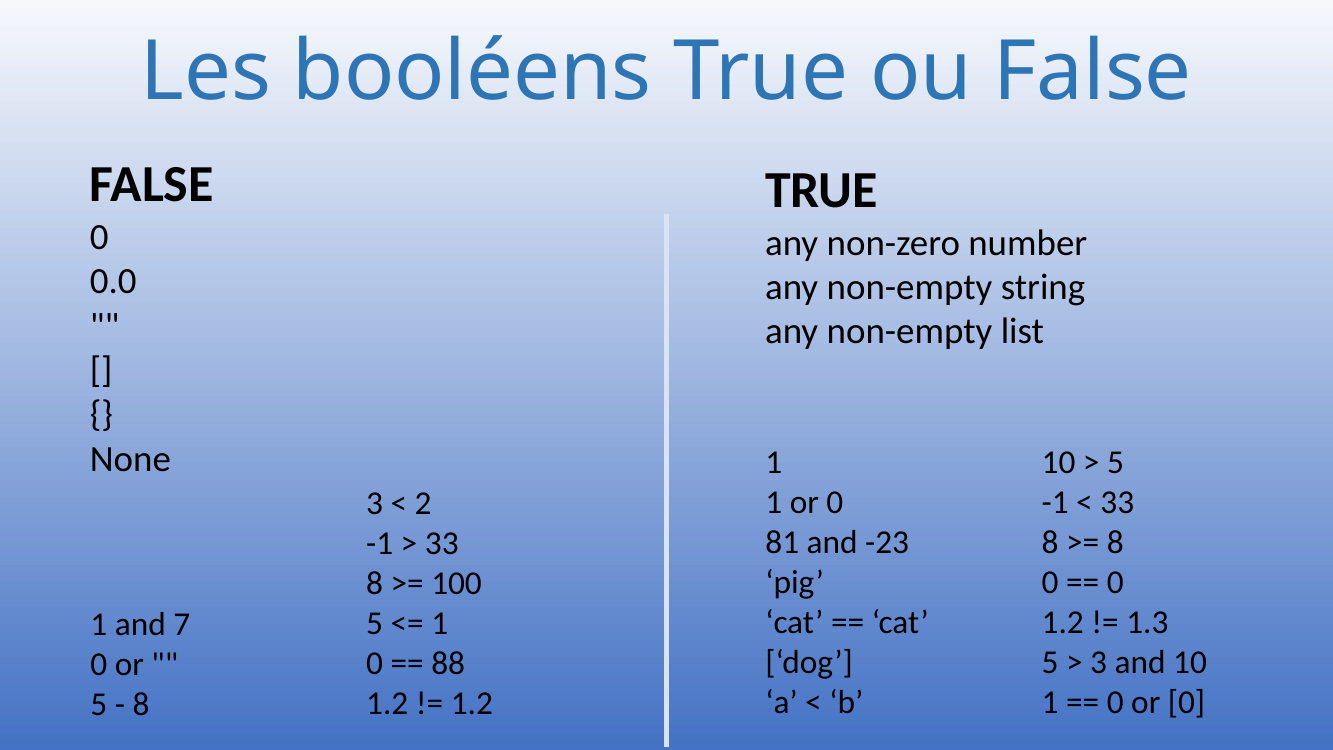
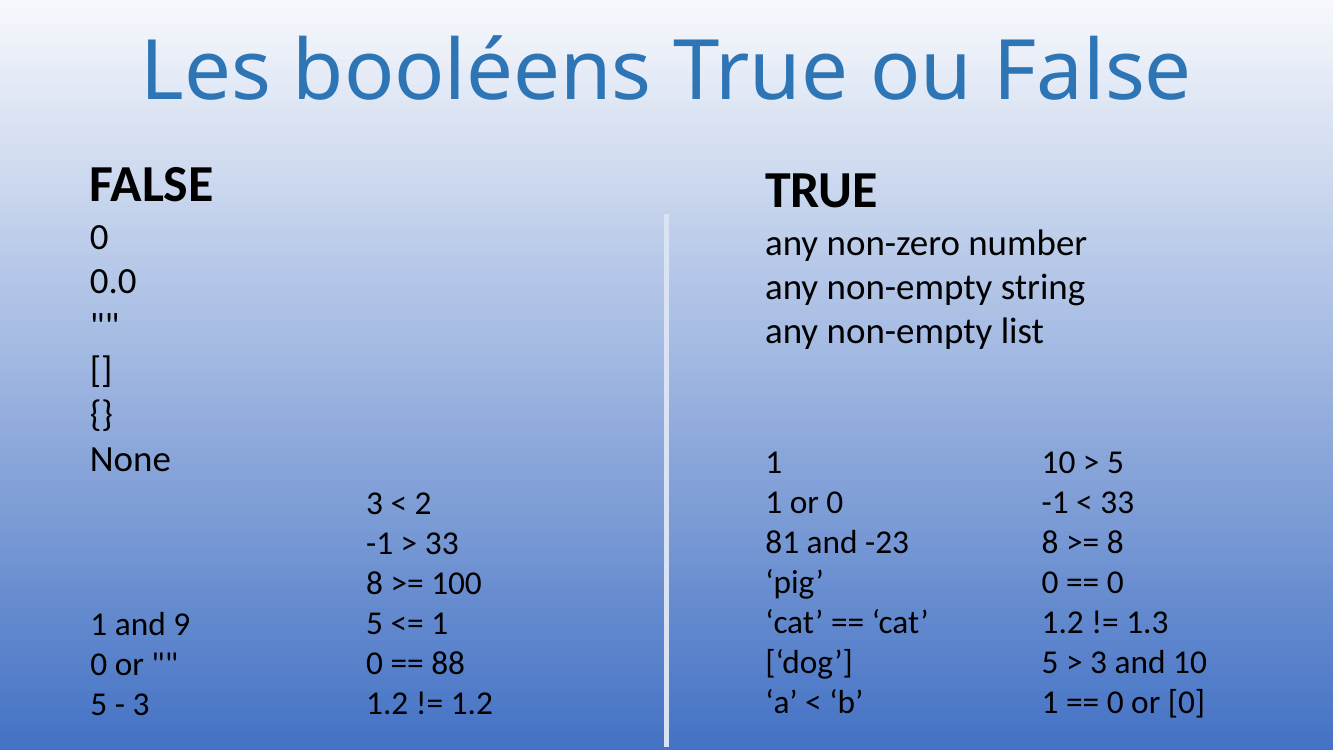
7: 7 -> 9 (182, 624)
8: 8 -> 3 (141, 704)
